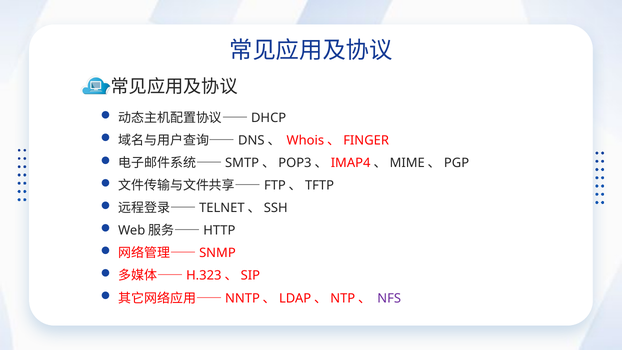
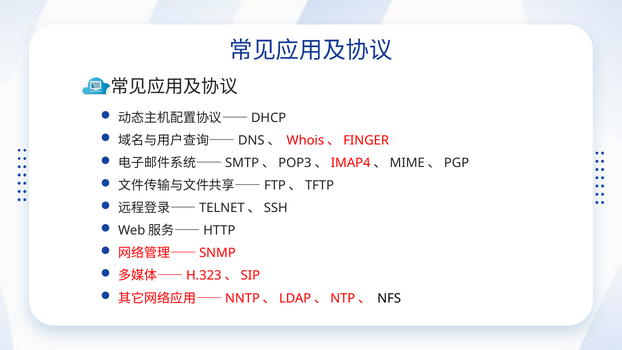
NFS colour: purple -> black (389, 298)
